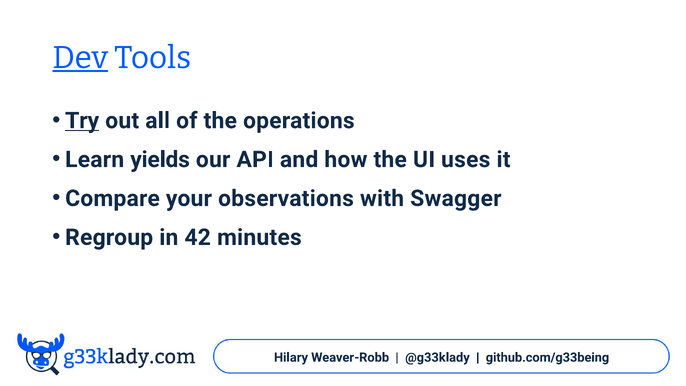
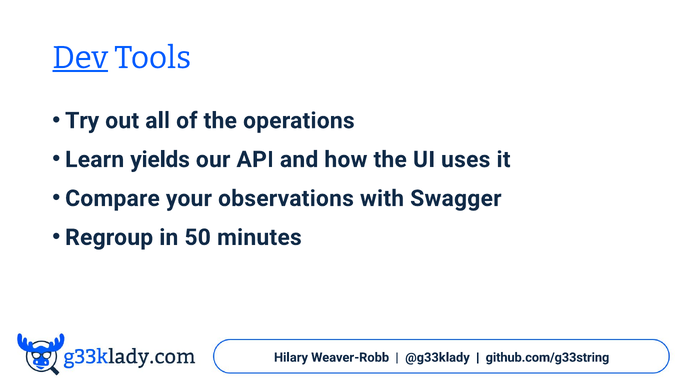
Try underline: present -> none (82, 121)
42: 42 -> 50 (198, 237)
github.com/g33being: github.com/g33being -> github.com/g33string (547, 357)
